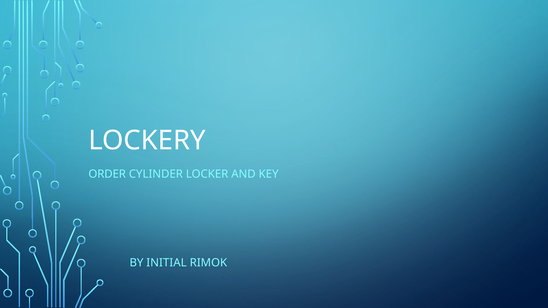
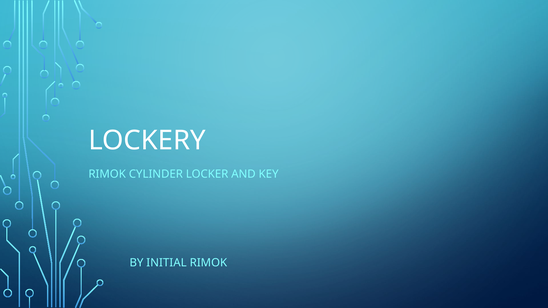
ORDER: ORDER -> RIMOK (107, 174)
